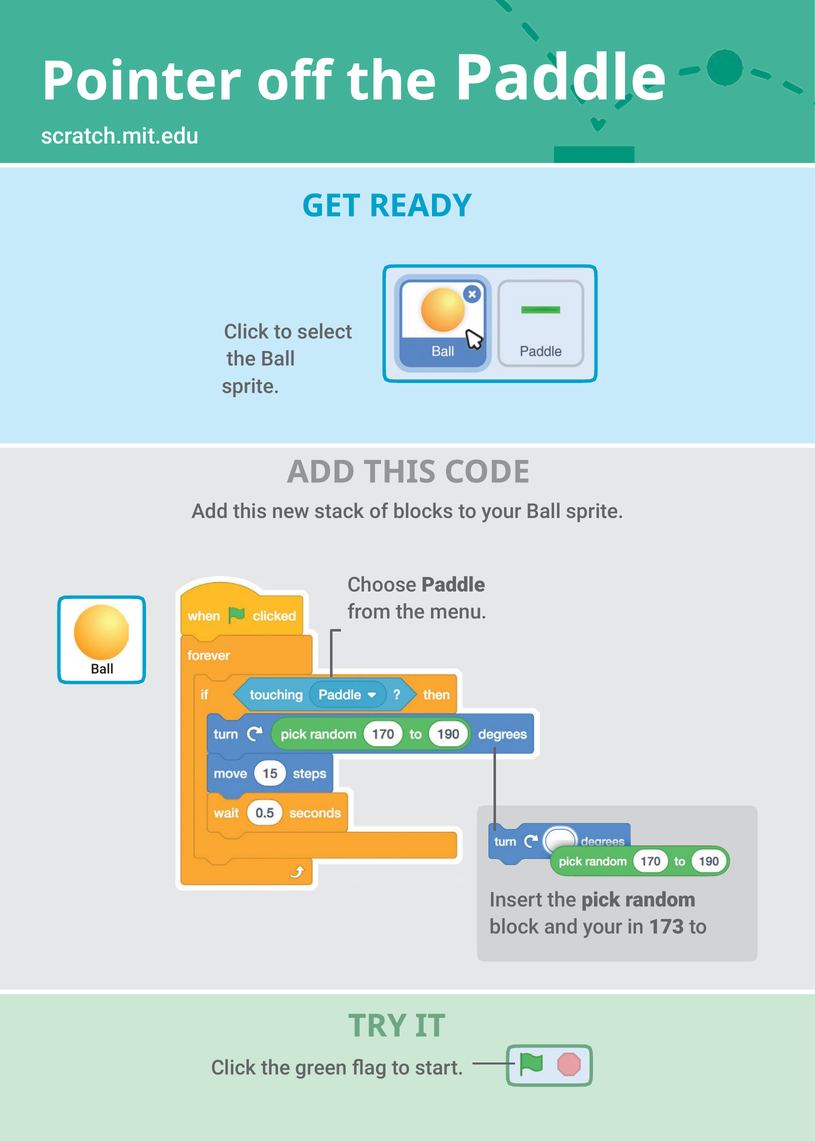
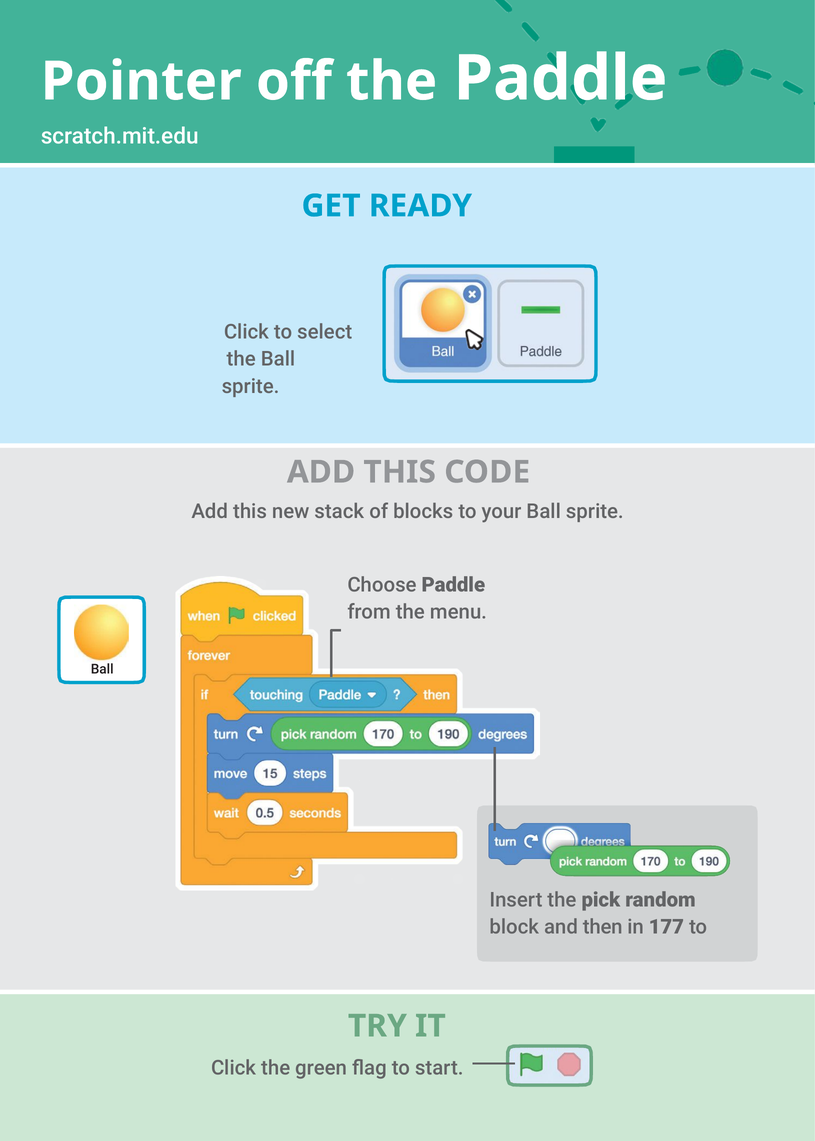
and your: your -> then (603, 927)
173: 173 -> 177 (666, 927)
